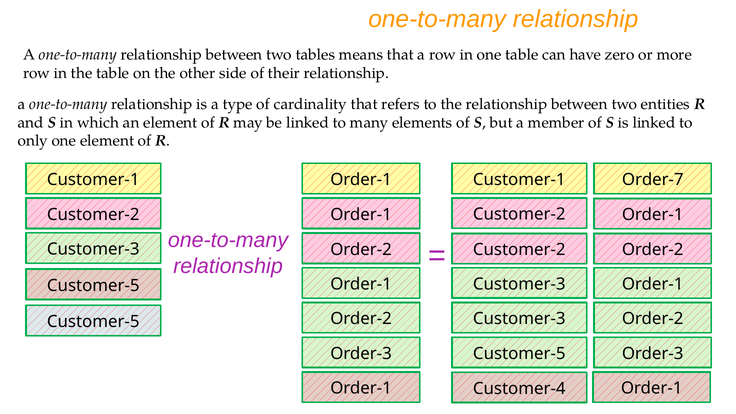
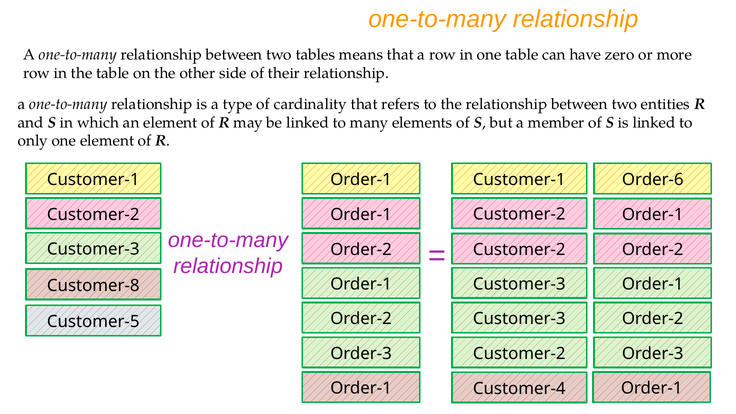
Order-7: Order-7 -> Order-6 (653, 180)
Customer-5: Customer-5 -> Customer-8 (93, 285)
Customer-5: Customer-5 -> Customer-2 (519, 354)
